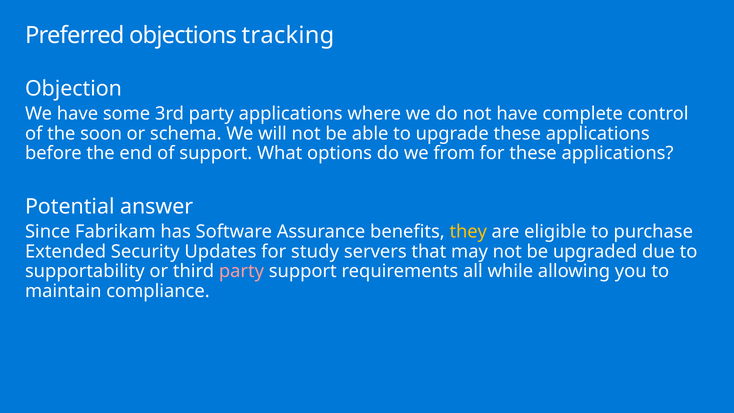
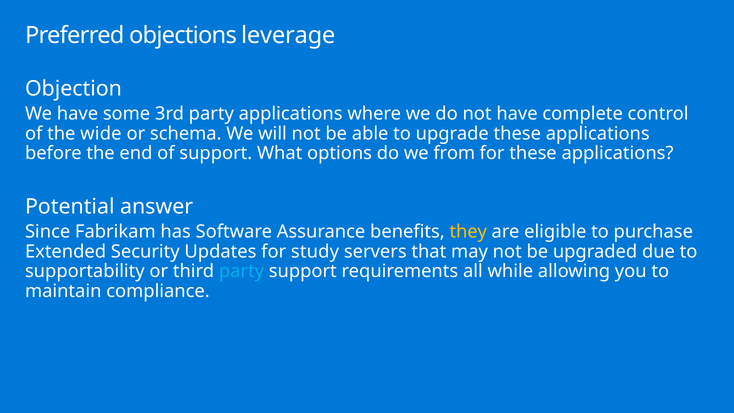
tracking: tracking -> leverage (288, 36)
soon: soon -> wide (101, 133)
party colour: pink -> light blue (241, 271)
